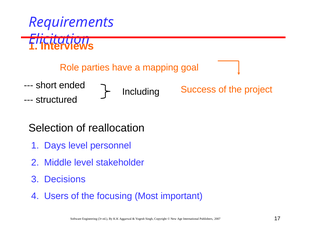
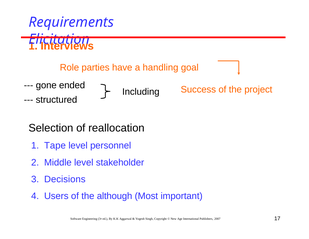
mapping: mapping -> handling (161, 68)
short: short -> gone (46, 85)
Days: Days -> Tape (55, 145)
focusing: focusing -> although (115, 196)
